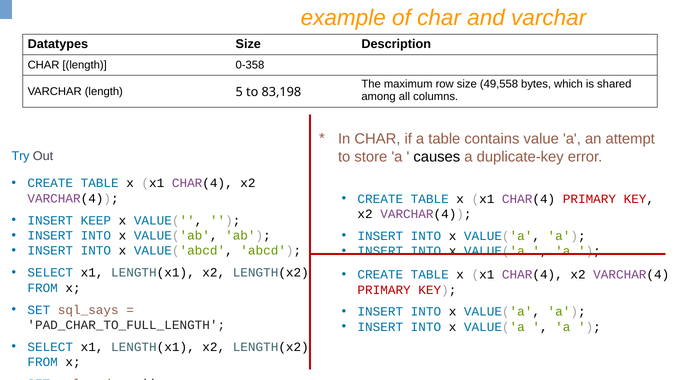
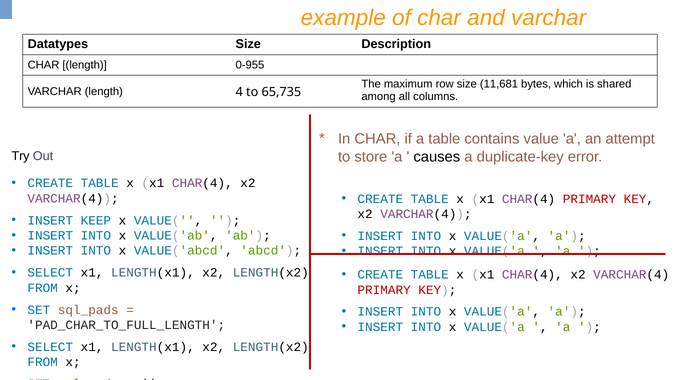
0-358: 0-358 -> 0-955 (250, 65)
49,558: 49,558 -> 11,681 (499, 84)
5: 5 -> 4 (239, 92)
83,198: 83,198 -> 65,735 (281, 92)
Try colour: blue -> black (21, 156)
sql_says: sql_says -> sql_pads (88, 310)
